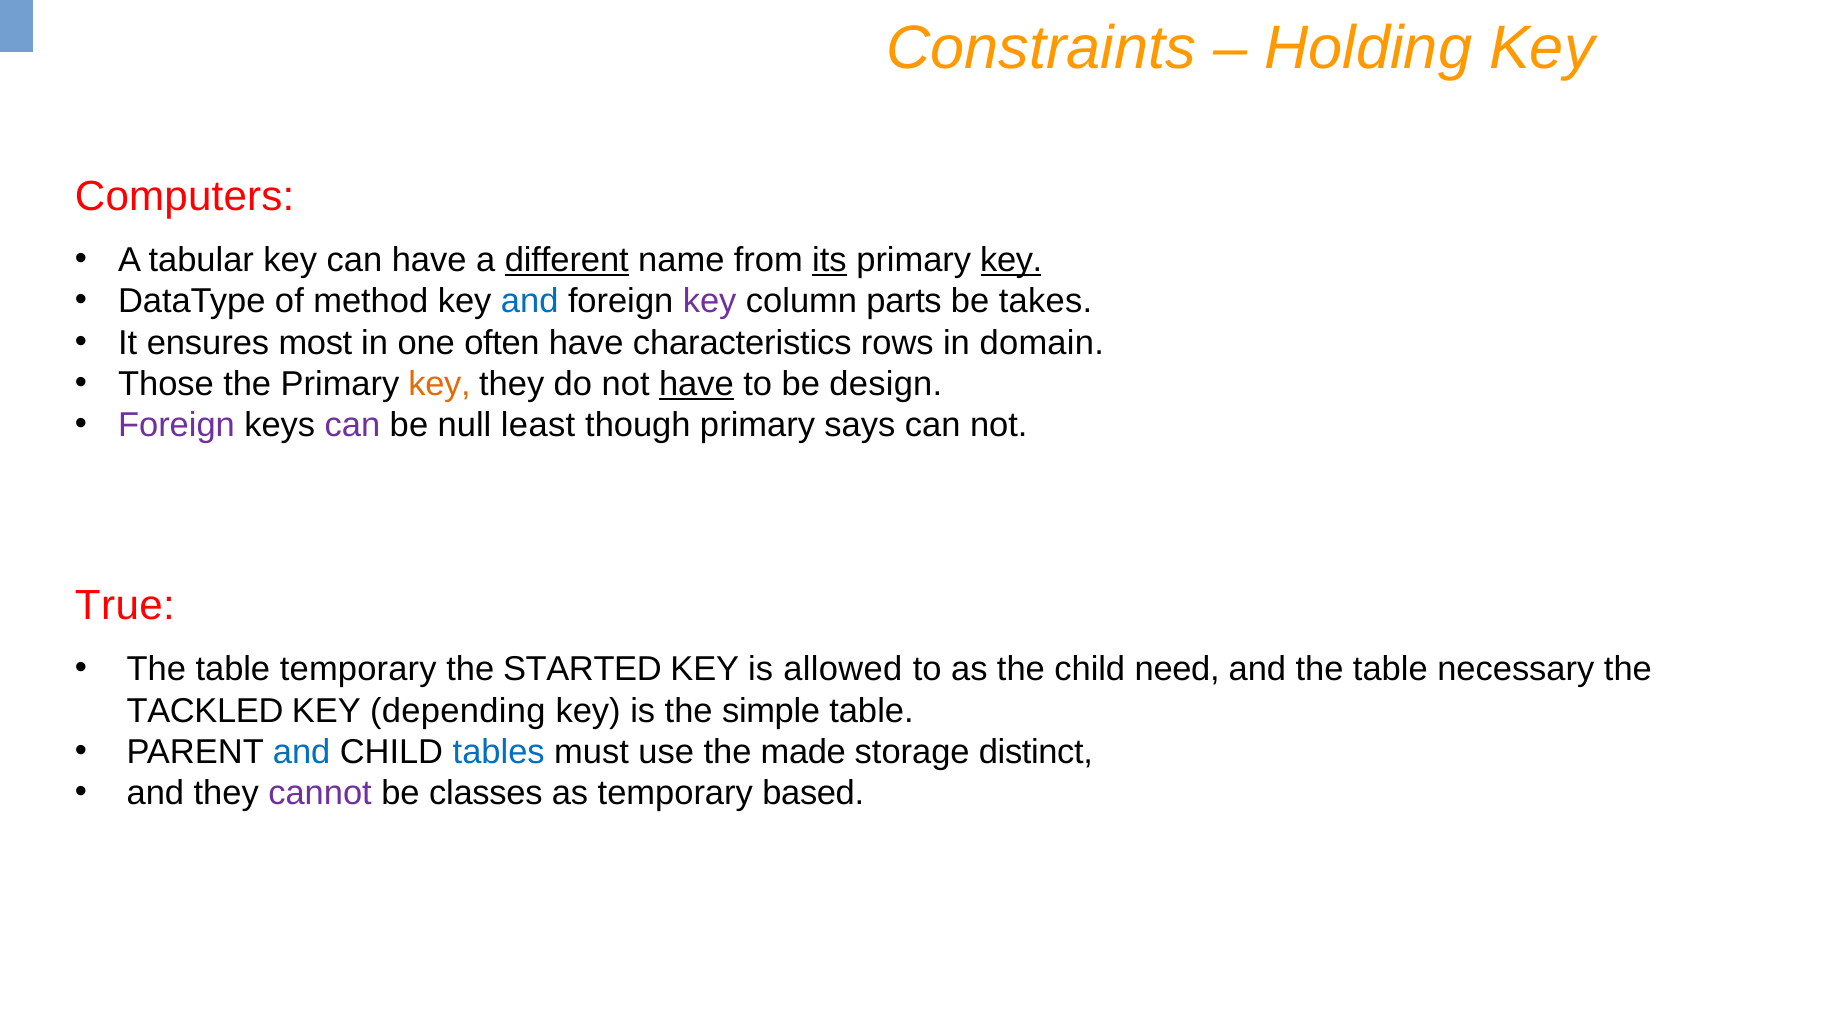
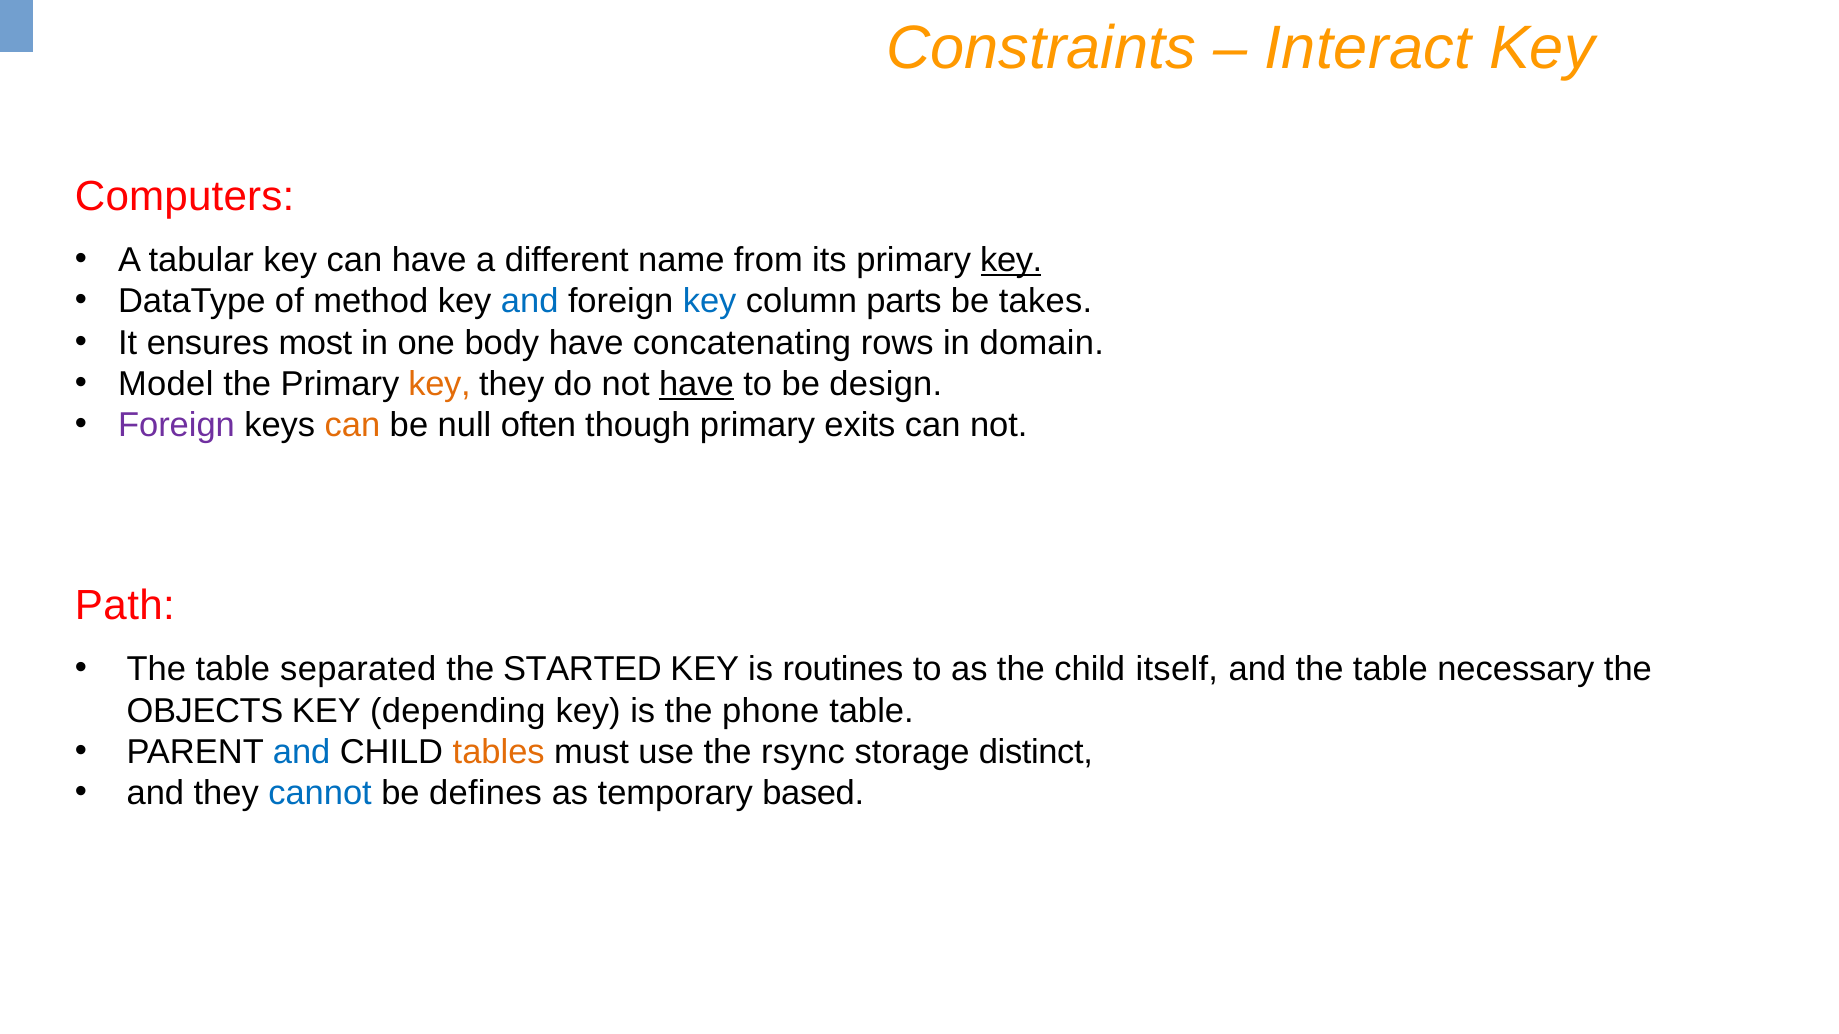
Holding: Holding -> Interact (1368, 48)
different underline: present -> none (567, 260)
its underline: present -> none (829, 260)
key colour: purple -> blue (710, 301)
often: often -> body (502, 343)
characteristics: characteristics -> concatenating (742, 343)
Those: Those -> Model (166, 384)
can colour: purple -> orange (353, 426)
least: least -> often (538, 426)
says: says -> exits (860, 426)
True: True -> Path (125, 606)
table temporary: temporary -> separated (358, 670)
allowed: allowed -> routines (843, 670)
need: need -> itself (1177, 670)
TACKLED: TACKLED -> OBJECTS (205, 711)
simple: simple -> phone (771, 711)
tables colour: blue -> orange (499, 752)
made: made -> rsync (803, 752)
cannot colour: purple -> blue (320, 794)
classes: classes -> defines (486, 794)
